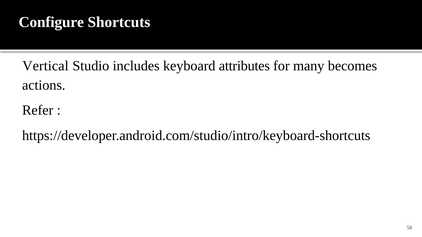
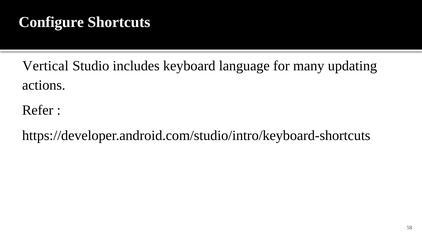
attributes: attributes -> language (244, 66)
becomes: becomes -> updating (352, 66)
